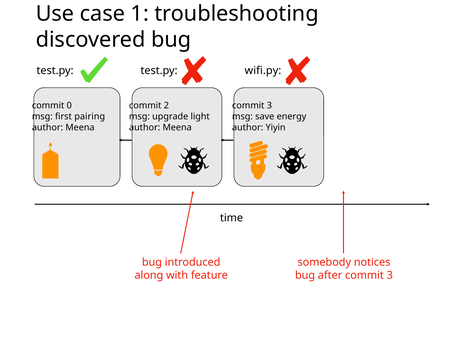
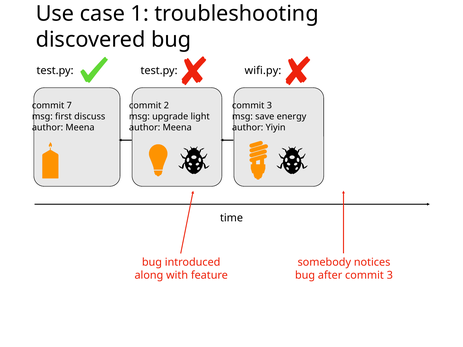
0: 0 -> 7 (69, 106)
pairing: pairing -> discuss (90, 117)
